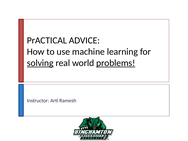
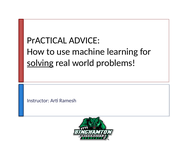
problems underline: present -> none (116, 63)
